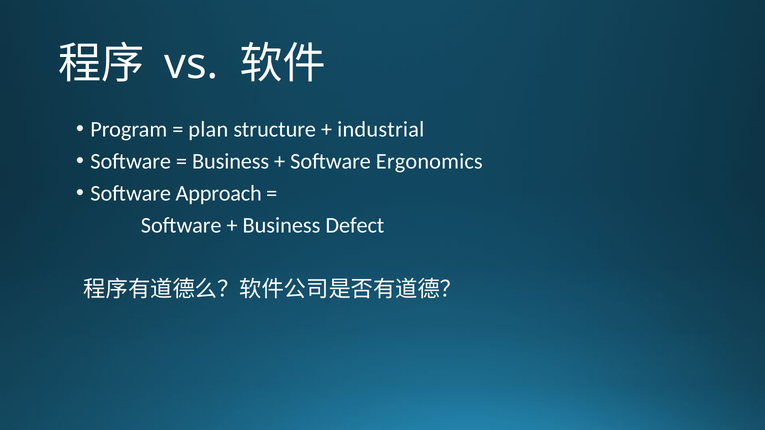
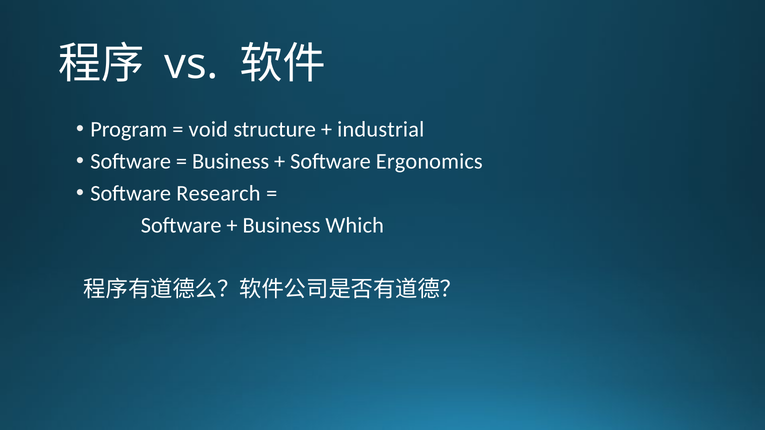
plan: plan -> void (208, 129)
Approach: Approach -> Research (218, 193)
Defect: Defect -> Which (355, 225)
